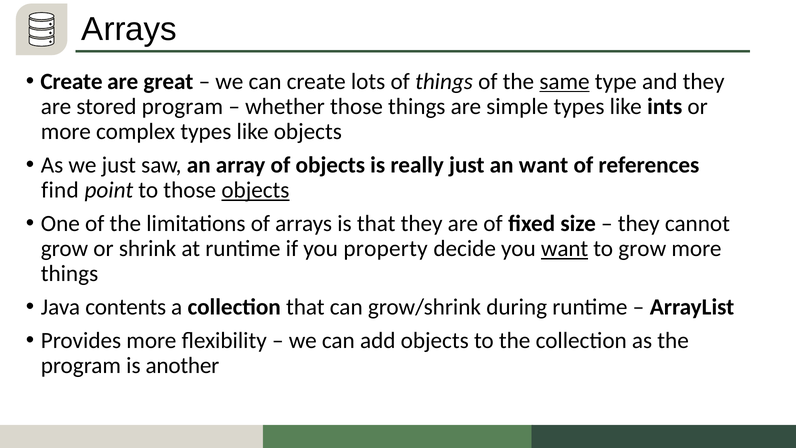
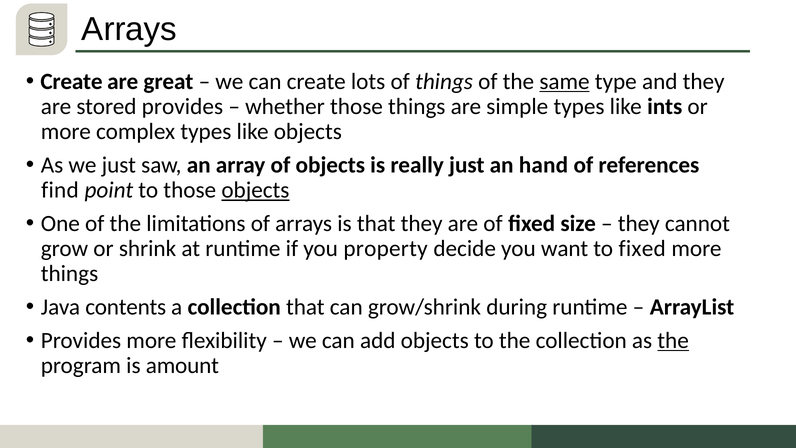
stored program: program -> provides (182, 107)
an want: want -> hand (543, 165)
want underline: present -> none (565, 249)
to grow: grow -> fixed (642, 249)
the underline: none -> present (673, 340)
another: another -> amount (182, 365)
